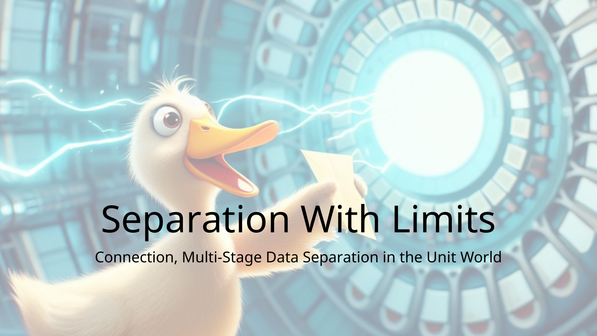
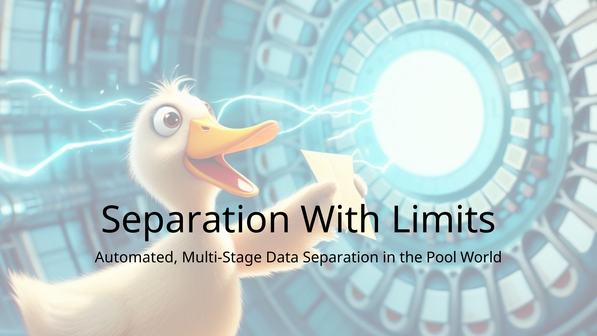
Connection: Connection -> Automated (136, 258)
Unit: Unit -> Pool (441, 258)
